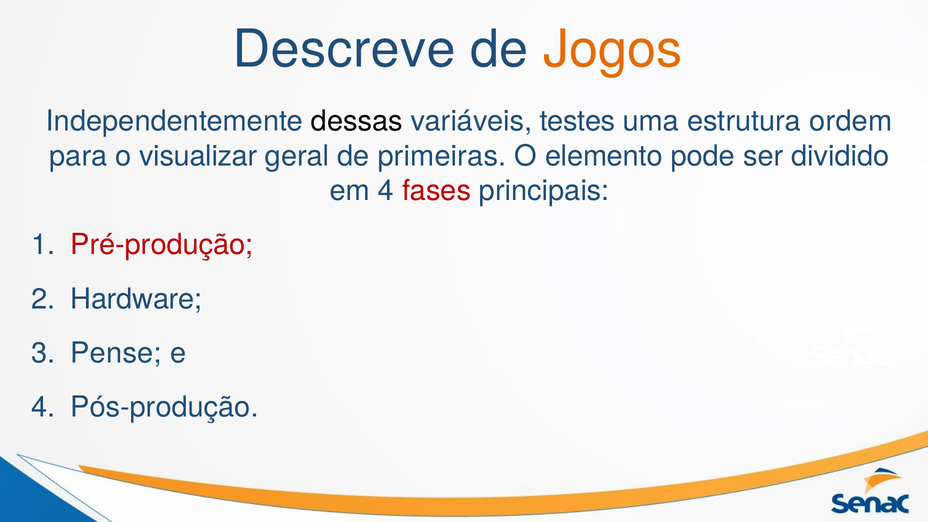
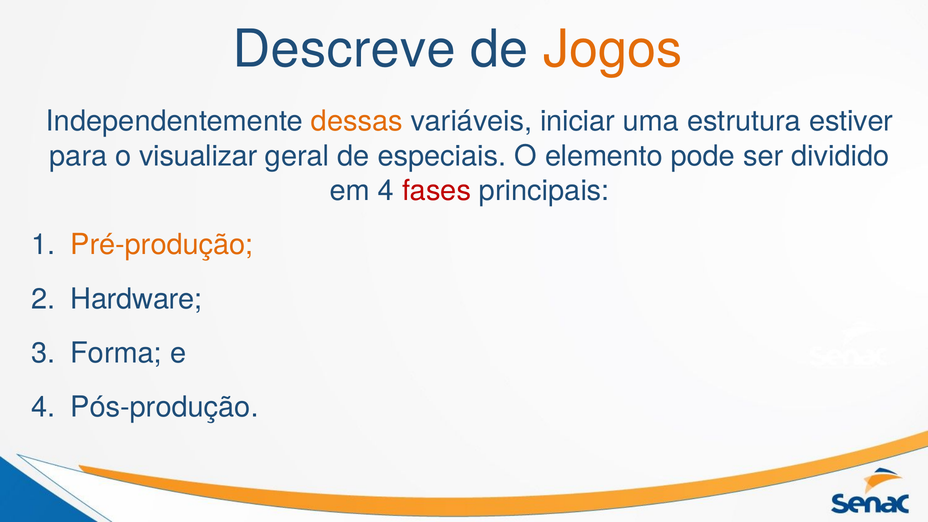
dessas colour: black -> orange (357, 121)
testes: testes -> iniciar (577, 121)
ordem: ordem -> estiver (851, 121)
primeiras: primeiras -> especiais (442, 156)
Pré-produção colour: red -> orange (162, 245)
Pense: Pense -> Forma (116, 353)
